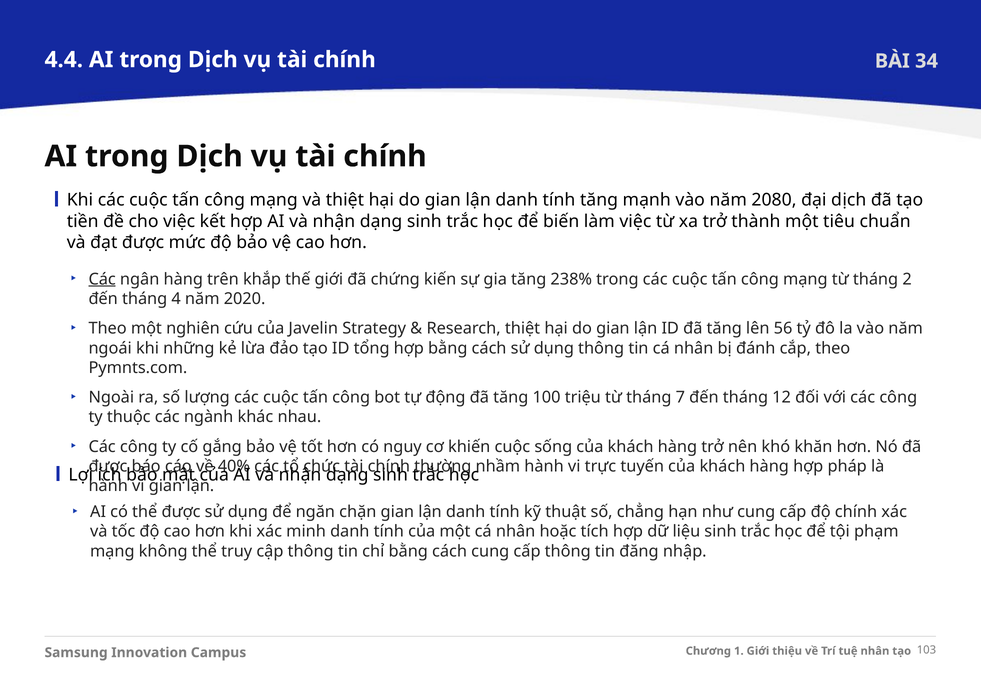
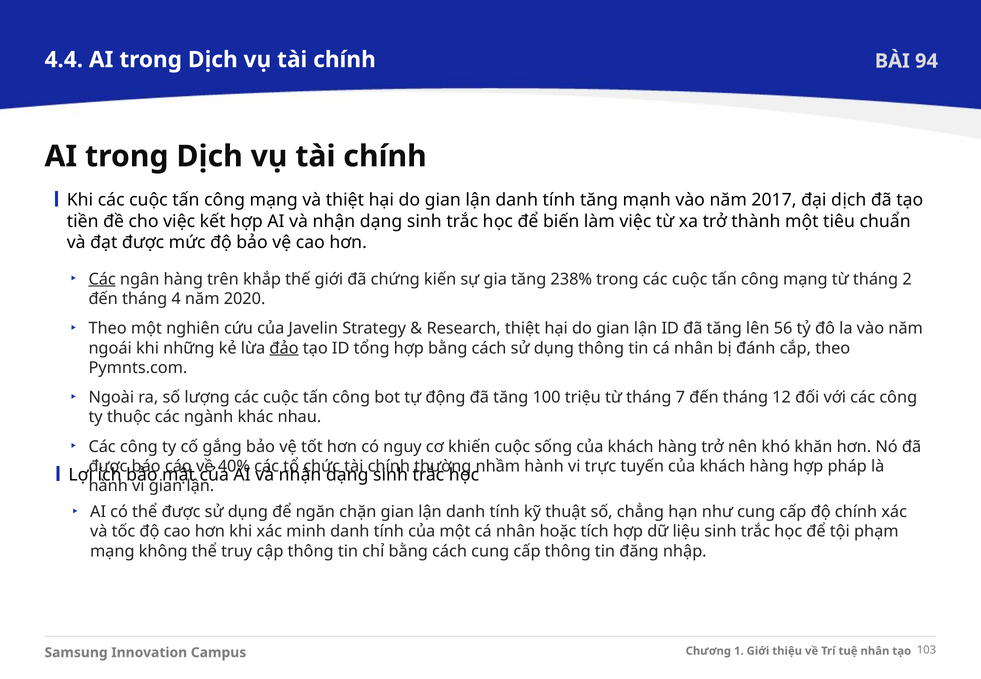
34: 34 -> 94 (926, 61)
2080: 2080 -> 2017 (774, 200)
đảo underline: none -> present (284, 348)
